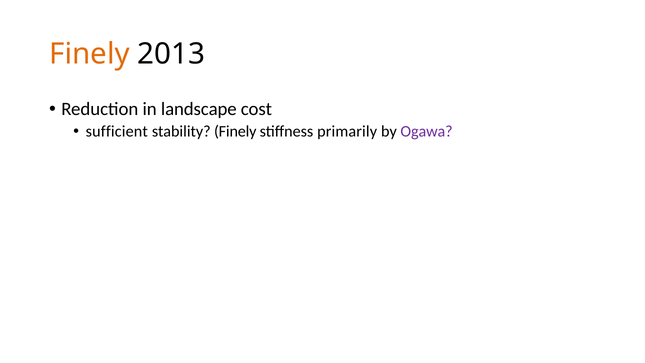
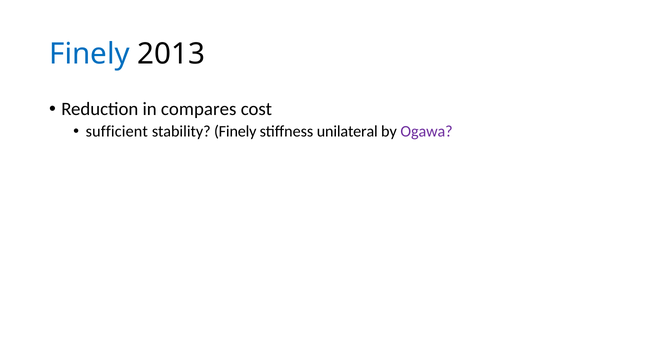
Finely colour: orange -> blue (89, 54)
landscape: landscape -> compares (199, 109)
primarily: primarily -> unilateral (347, 131)
